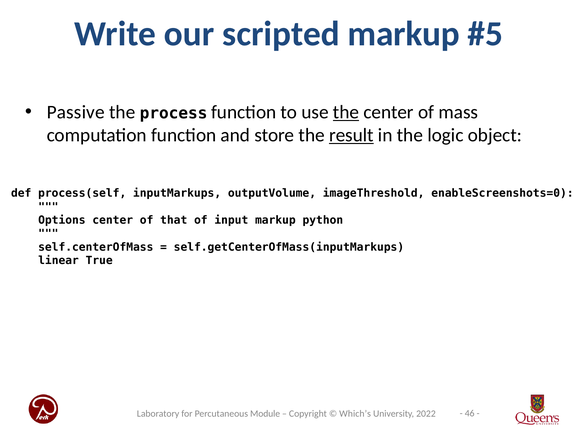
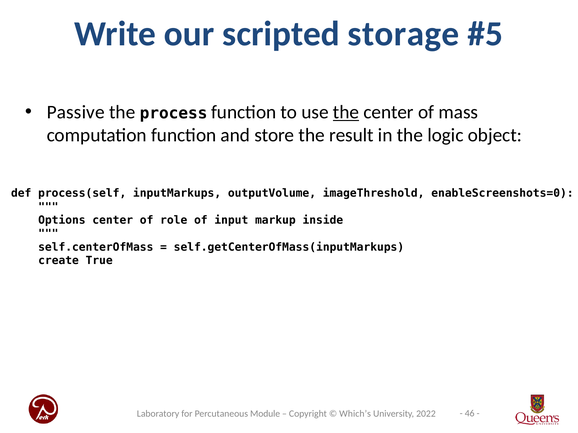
scripted markup: markup -> storage (403, 34)
result underline: present -> none (351, 135)
that: that -> role (174, 220)
python: python -> inside (323, 220)
linear: linear -> create (59, 261)
